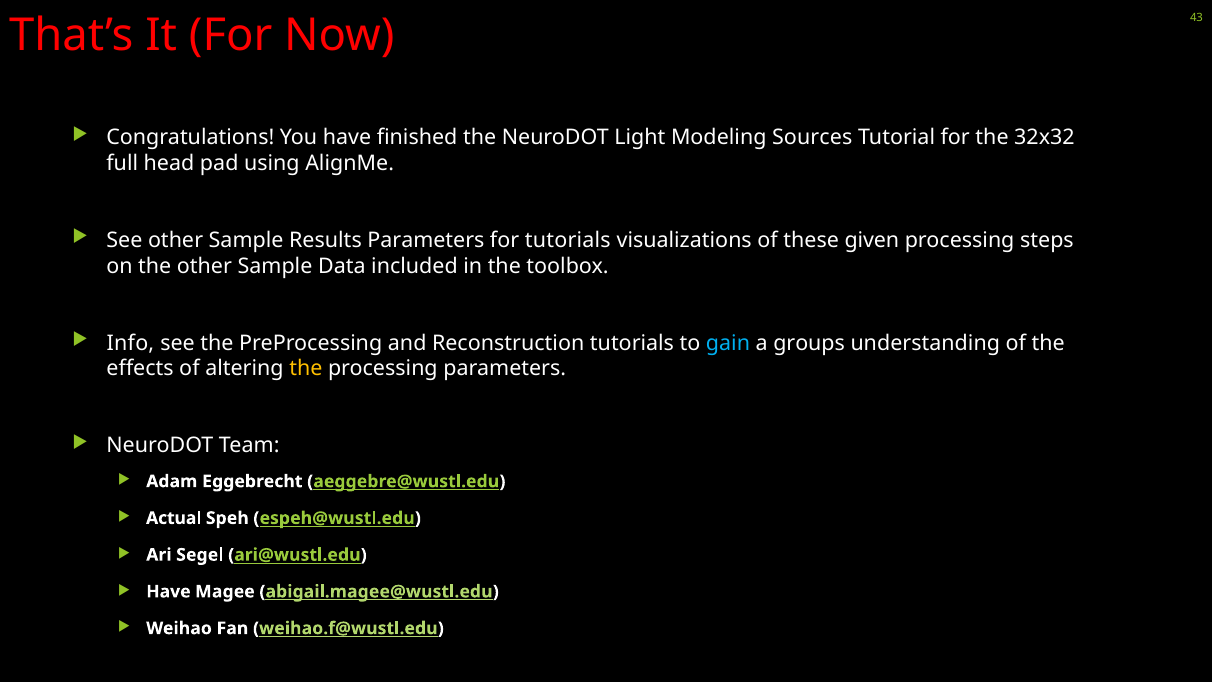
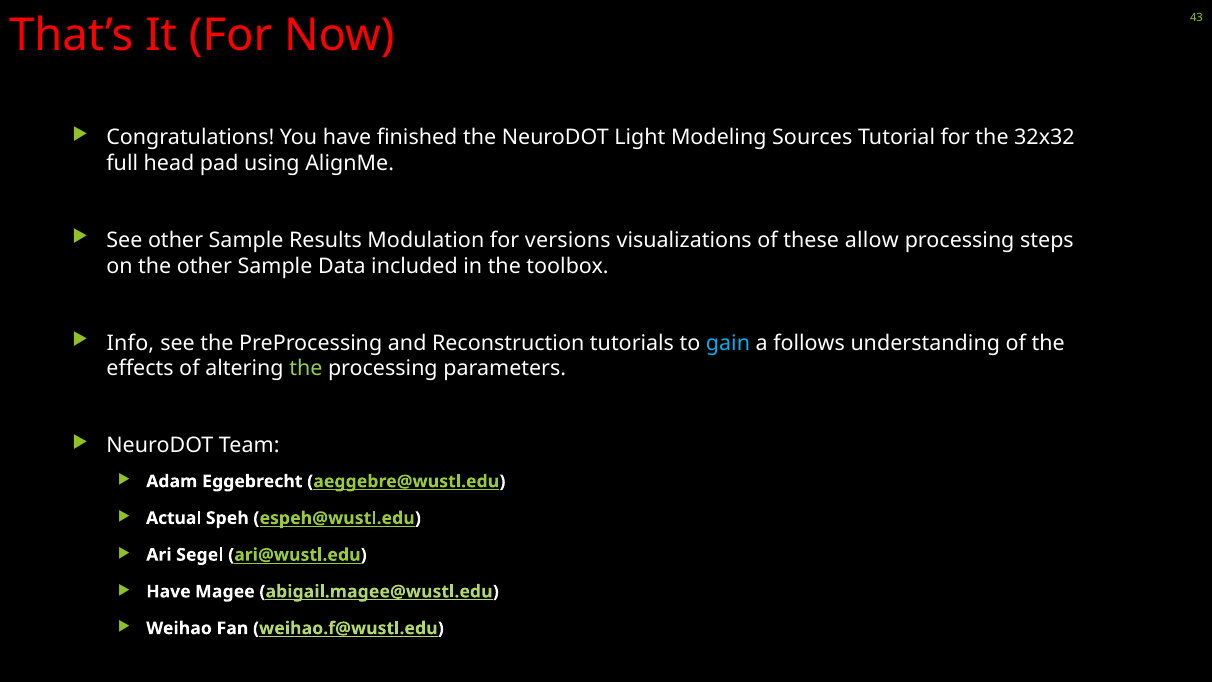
Results Parameters: Parameters -> Modulation (426, 240)
for tutorials: tutorials -> versions (568, 240)
given: given -> allow (872, 240)
groups: groups -> follows (809, 343)
the colour: yellow -> light green (306, 369)
